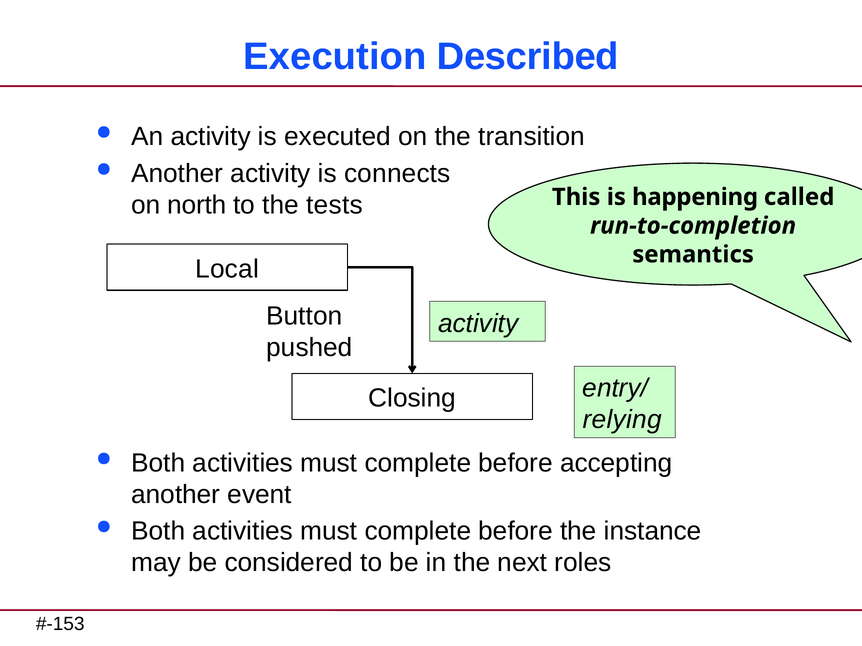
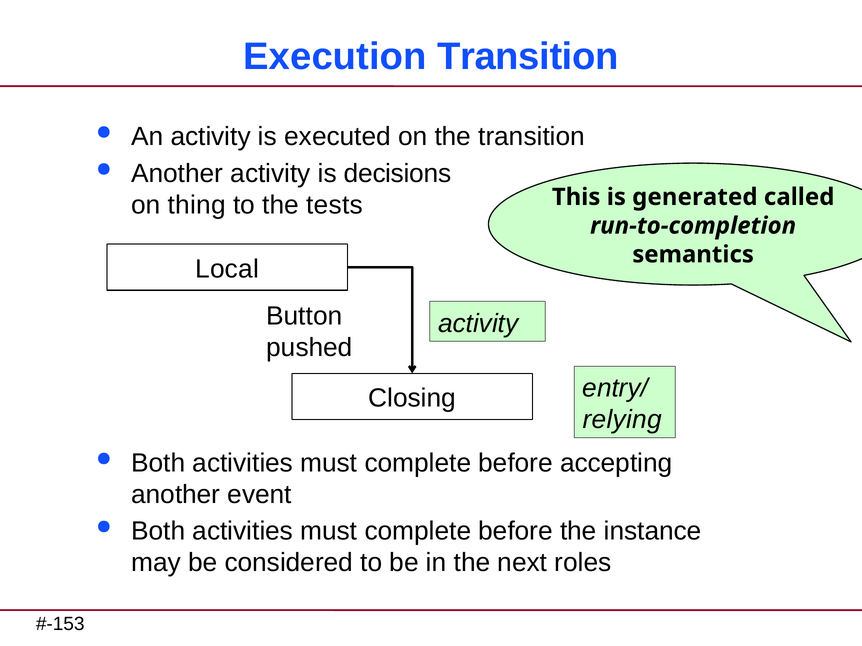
Execution Described: Described -> Transition (528, 57)
connects: connects -> decisions (398, 174)
north: north -> thing (197, 205)
happening: happening -> generated (695, 197)
